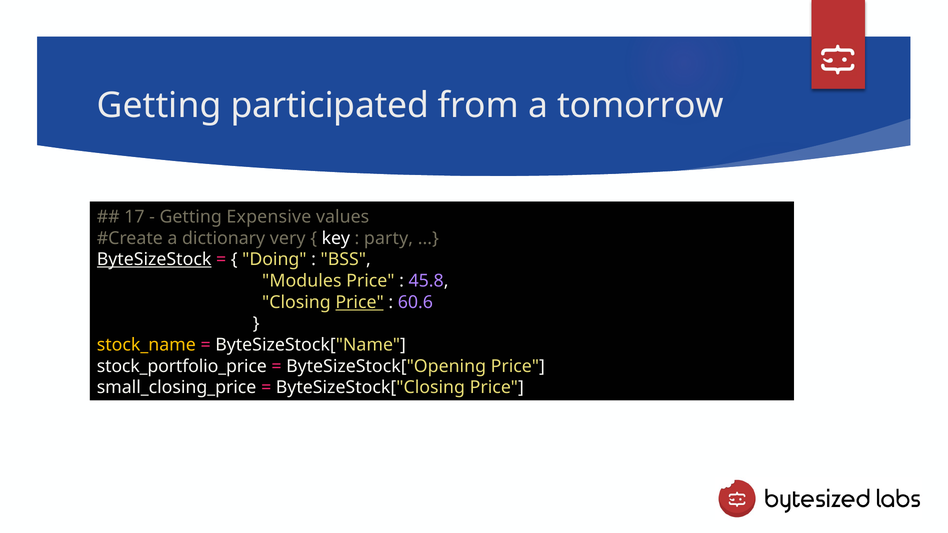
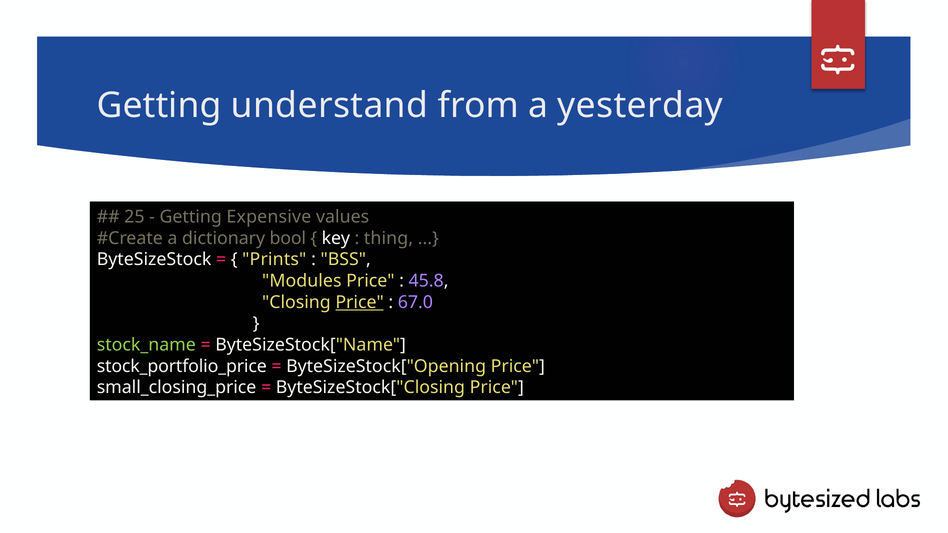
participated: participated -> understand (329, 106)
tomorrow: tomorrow -> yesterday (640, 106)
17: 17 -> 25 (134, 217)
very: very -> bool (288, 238)
party: party -> thing (389, 238)
ByteSizeStock underline: present -> none (154, 260)
Doing: Doing -> Prints (274, 260)
60.6: 60.6 -> 67.0 (415, 302)
stock_name colour: yellow -> light green (146, 345)
